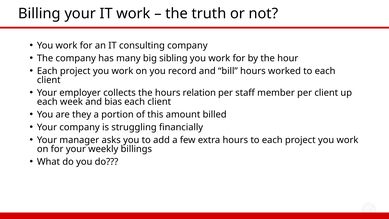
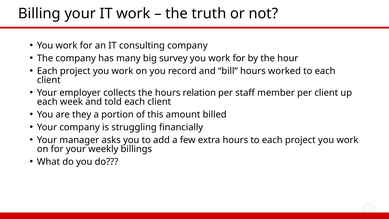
sibling: sibling -> survey (173, 58)
bias: bias -> told (113, 102)
